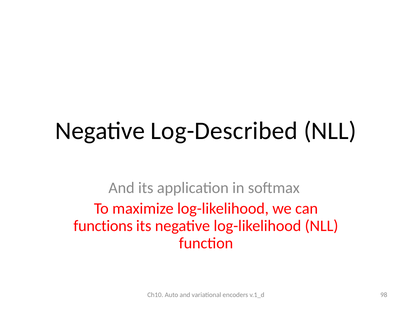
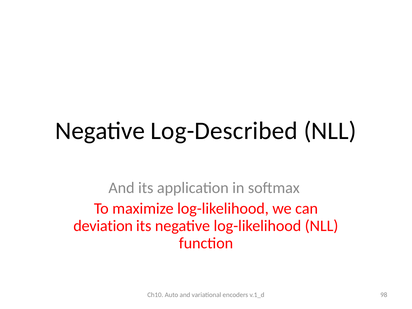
functions: functions -> deviation (103, 226)
